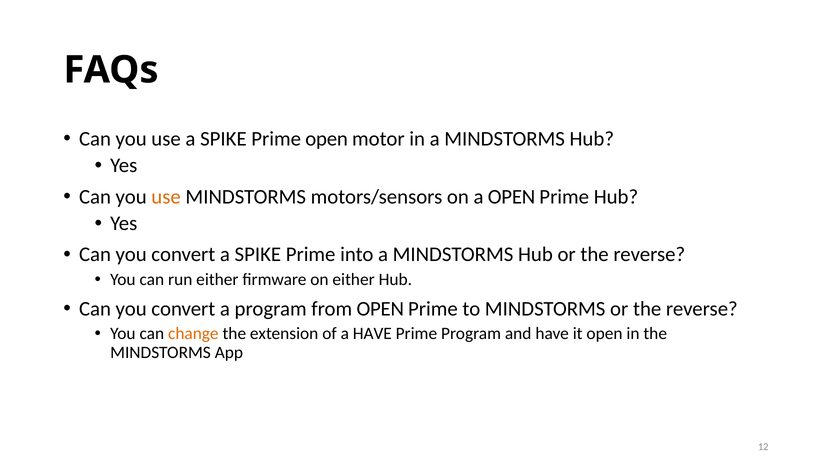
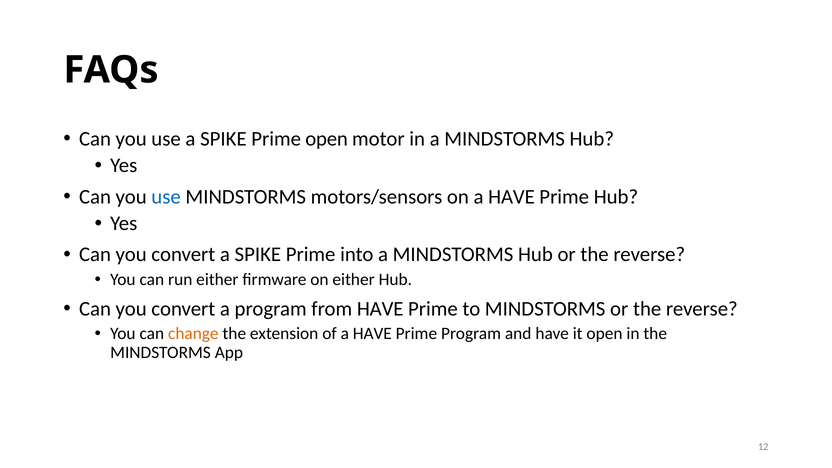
use colour: orange -> blue (166, 197)
on a OPEN: OPEN -> HAVE (511, 197)
from OPEN: OPEN -> HAVE (380, 309)
